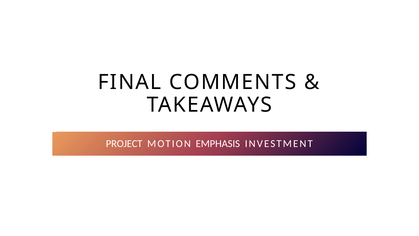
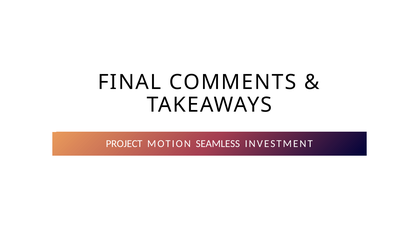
EMPHASIS: EMPHASIS -> SEAMLESS (218, 143)
